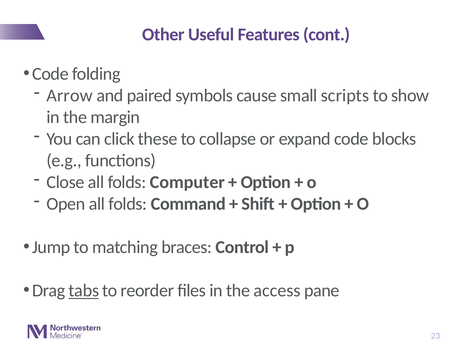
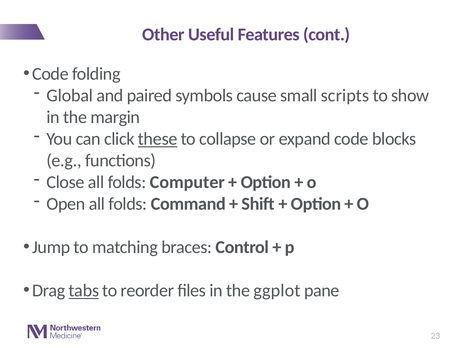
Arrow: Arrow -> Global (70, 96)
these underline: none -> present (158, 139)
access: access -> ggplot (277, 291)
